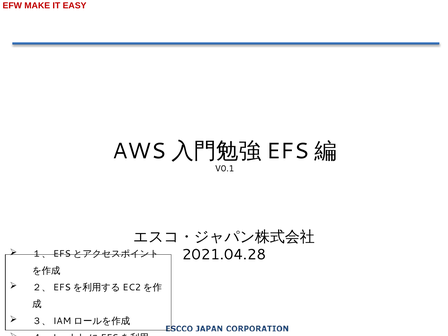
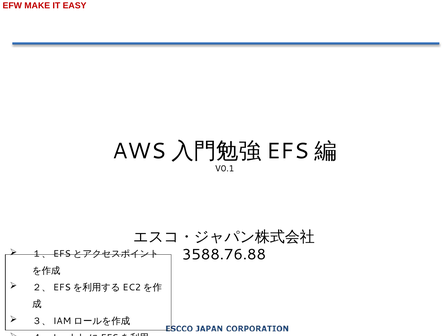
2021.04.28: 2021.04.28 -> 3588.76.88 (224, 255)
